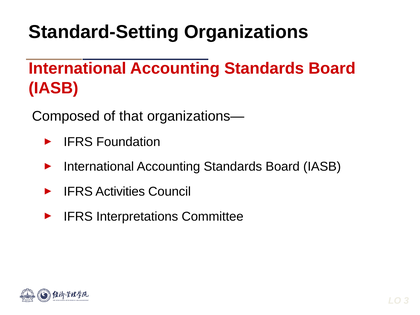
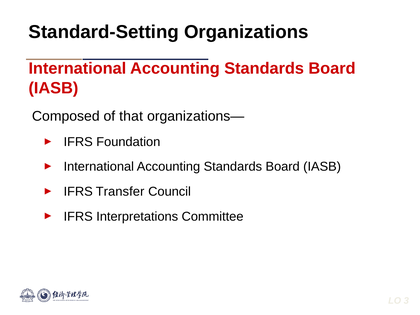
Activities: Activities -> Transfer (120, 192)
